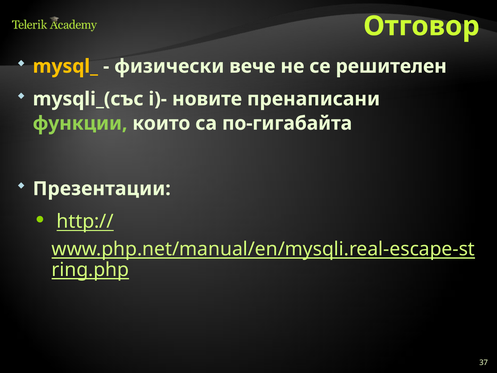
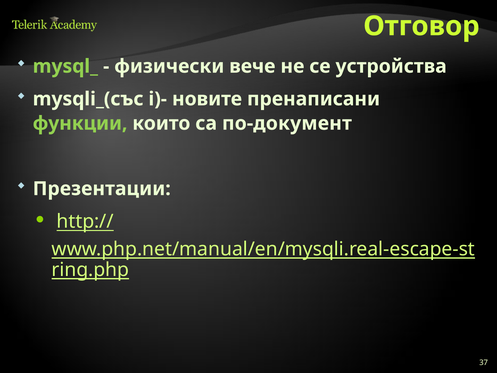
mysql_ colour: yellow -> light green (65, 66)
решителен: решителен -> устройства (391, 66)
по-гигабайта: по-гигабайта -> по-документ (287, 123)
